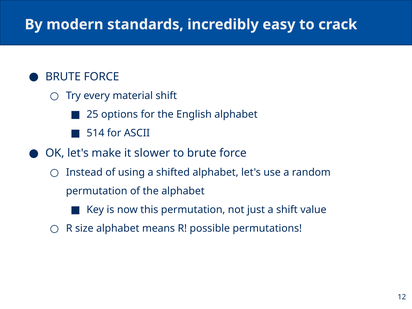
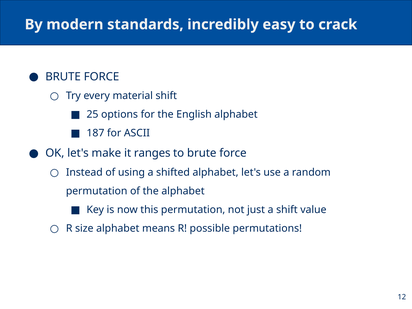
514: 514 -> 187 (95, 133)
slower: slower -> ranges (152, 153)
